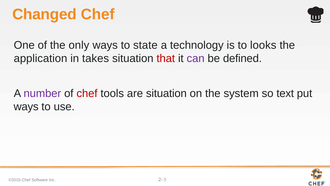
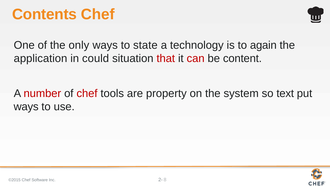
Changed: Changed -> Contents (45, 14)
looks: looks -> again (263, 45)
takes: takes -> could (96, 58)
can colour: purple -> red (196, 58)
defined: defined -> content (242, 58)
number colour: purple -> red (42, 93)
are situation: situation -> property (166, 93)
